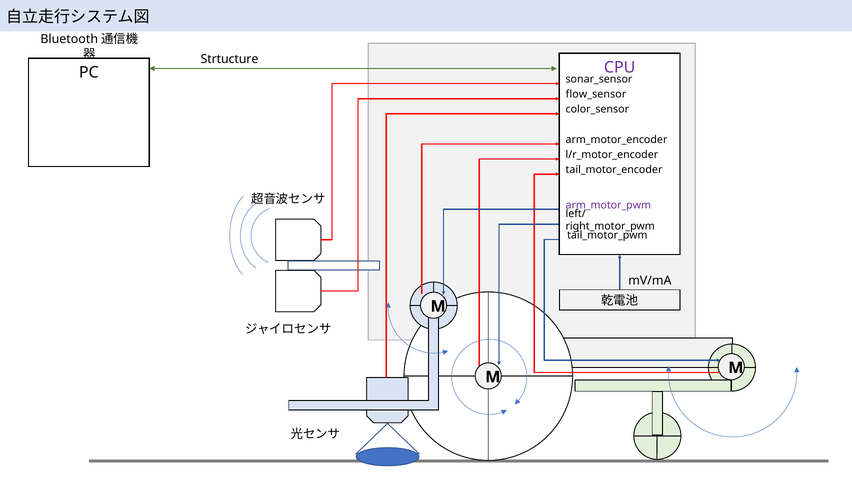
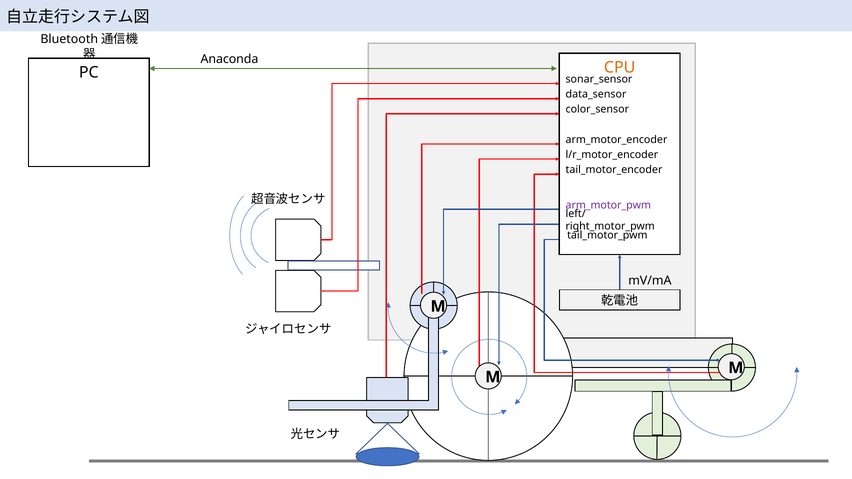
Strtucture: Strtucture -> Anaconda (229, 59)
CPU colour: purple -> orange (620, 67)
flow_sensor: flow_sensor -> data_sensor (596, 94)
